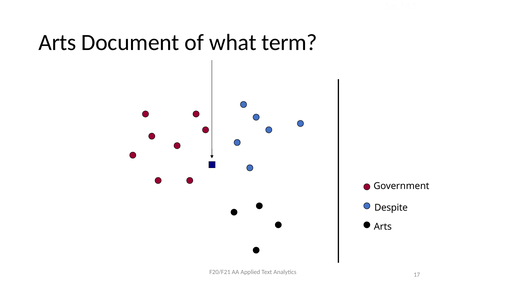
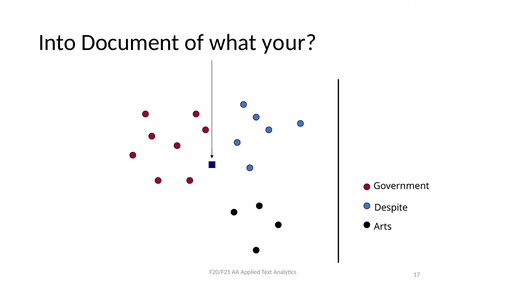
Arts: Arts -> Into (57, 43)
term: term -> your (289, 43)
